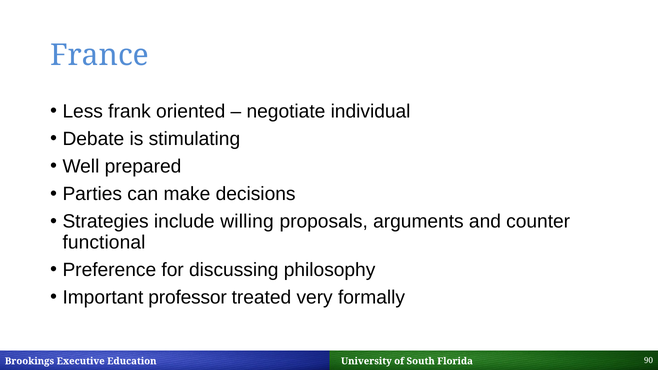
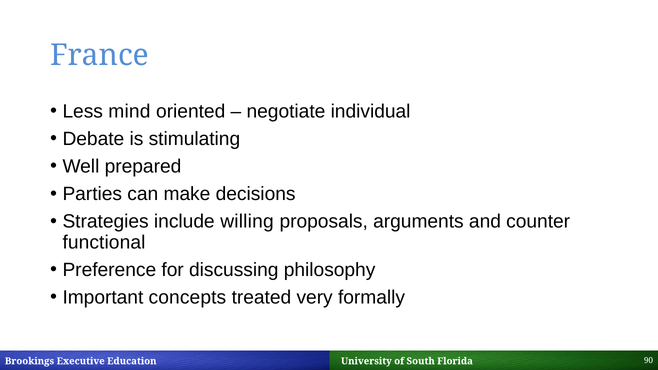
frank: frank -> mind (129, 111)
professor: professor -> concepts (187, 298)
